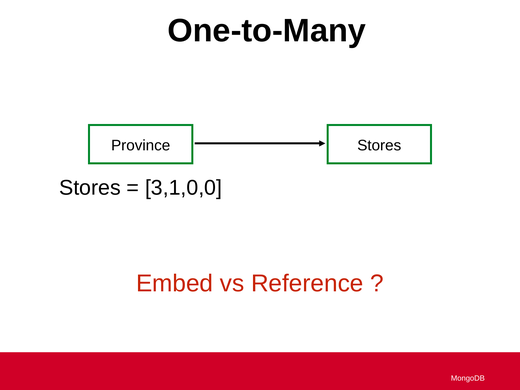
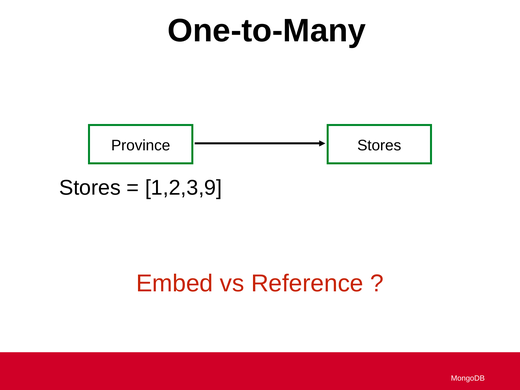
3,1,0,0: 3,1,0,0 -> 1,2,3,9 (184, 188)
